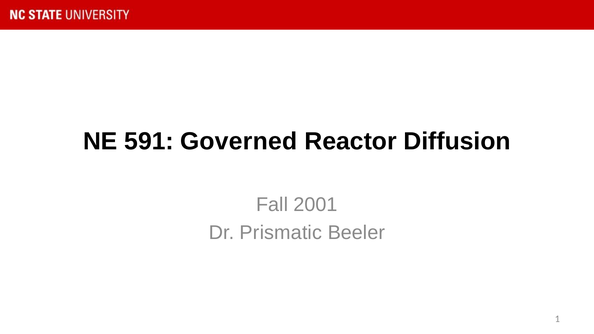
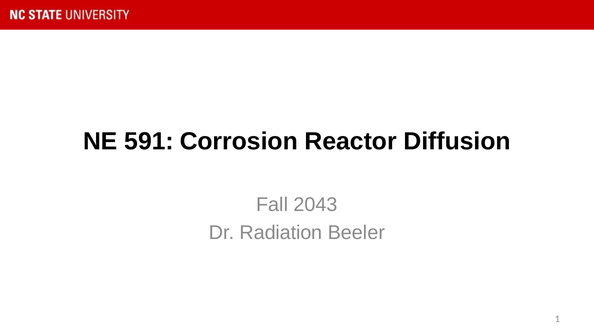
Governed: Governed -> Corrosion (239, 141)
2001: 2001 -> 2043 (316, 205)
Prismatic: Prismatic -> Radiation (281, 233)
